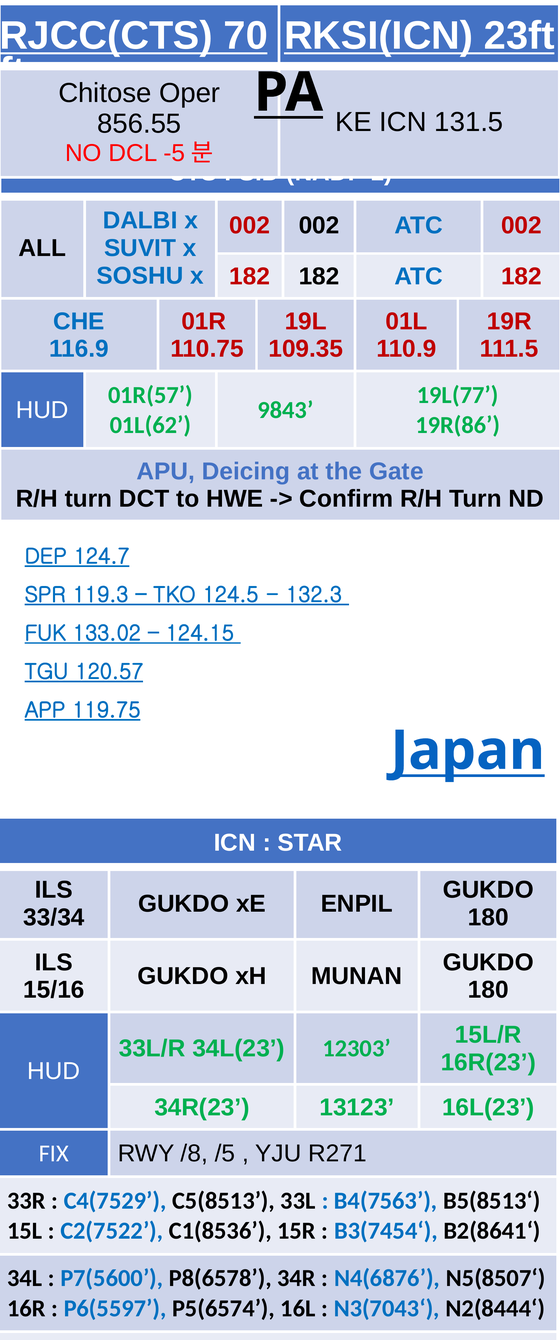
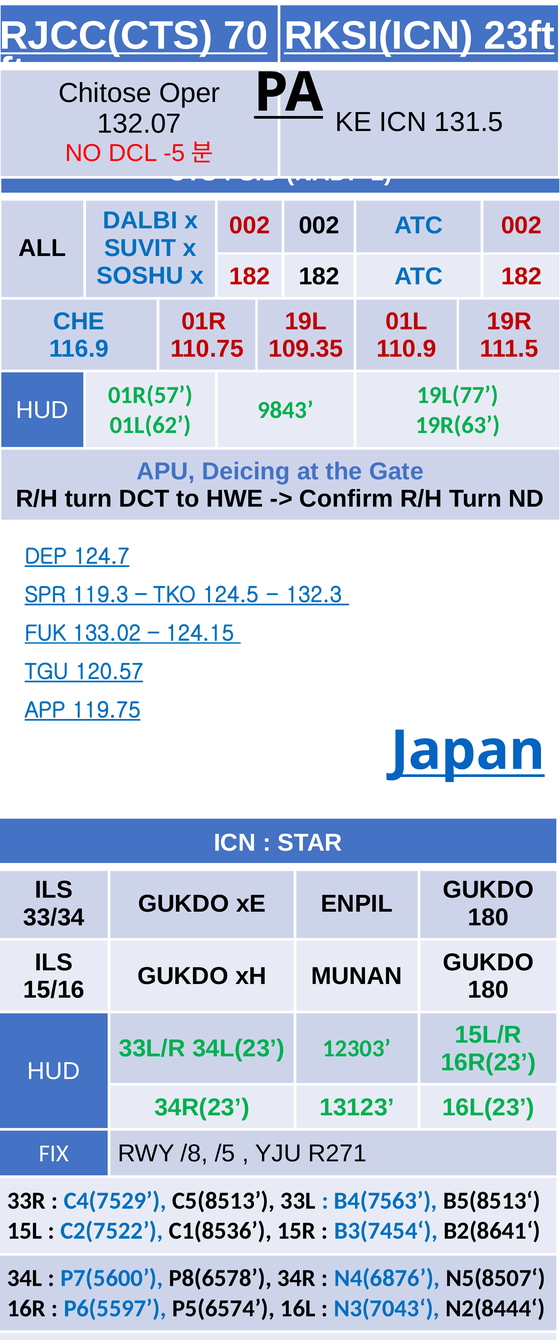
856.55: 856.55 -> 132.07 (139, 124)
19R(86: 19R(86 -> 19R(63 (458, 425)
